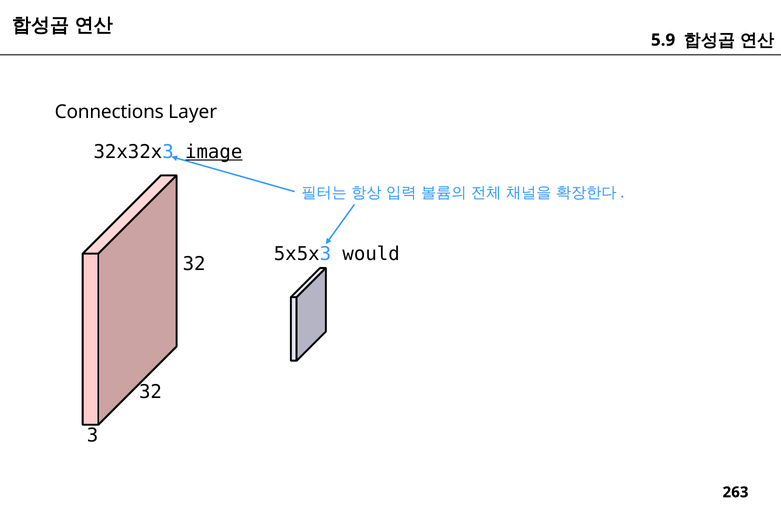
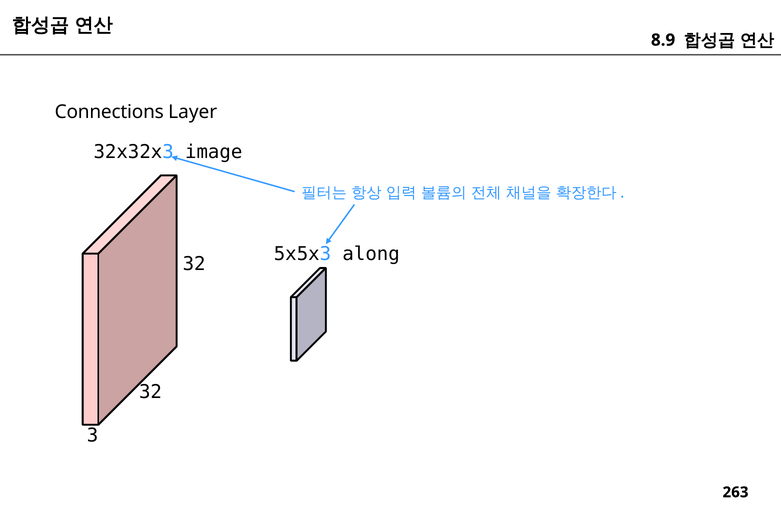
5.9: 5.9 -> 8.9 (663, 40)
image underline: present -> none (214, 152)
would: would -> along (371, 254)
